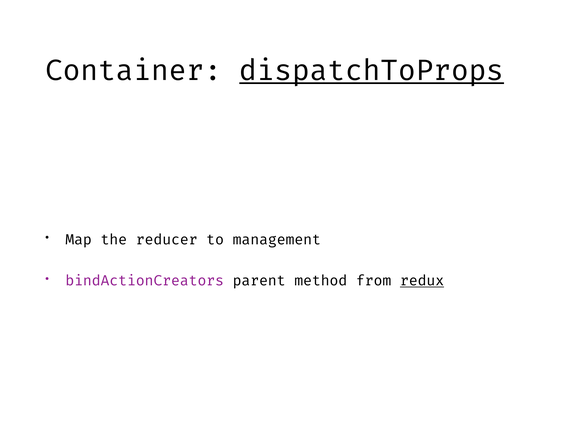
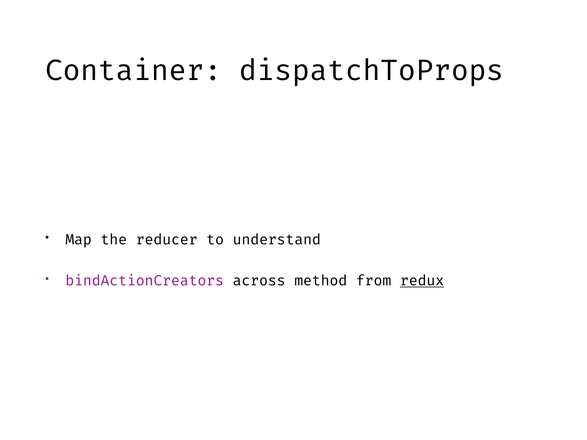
dispatchToProps underline: present -> none (372, 71)
management: management -> understand (277, 240)
parent: parent -> across (259, 281)
